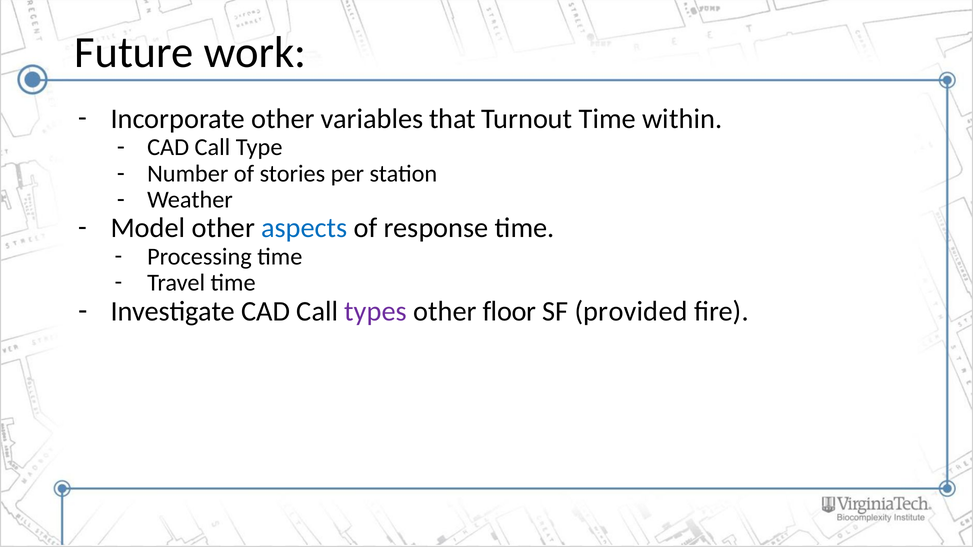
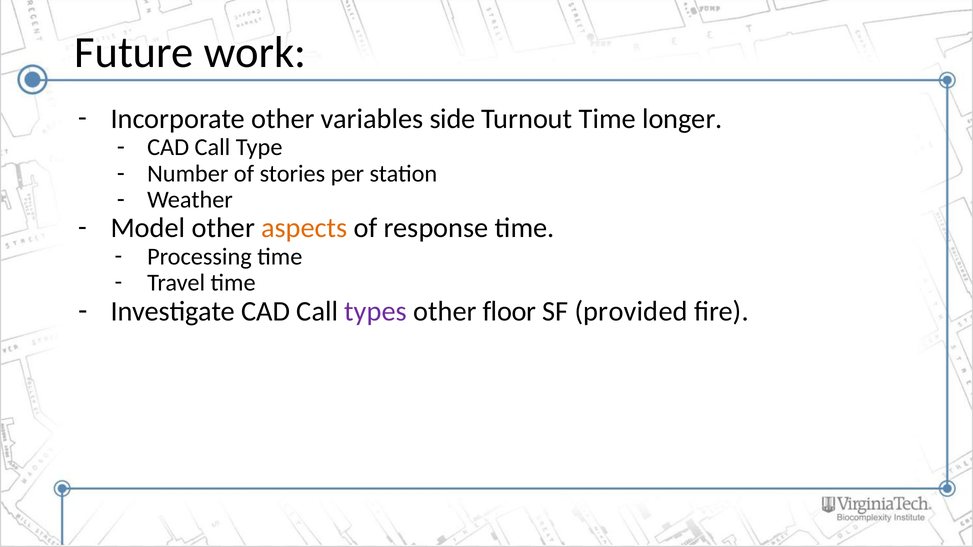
that: that -> side (453, 119)
within: within -> longer (682, 119)
aspects colour: blue -> orange (304, 228)
